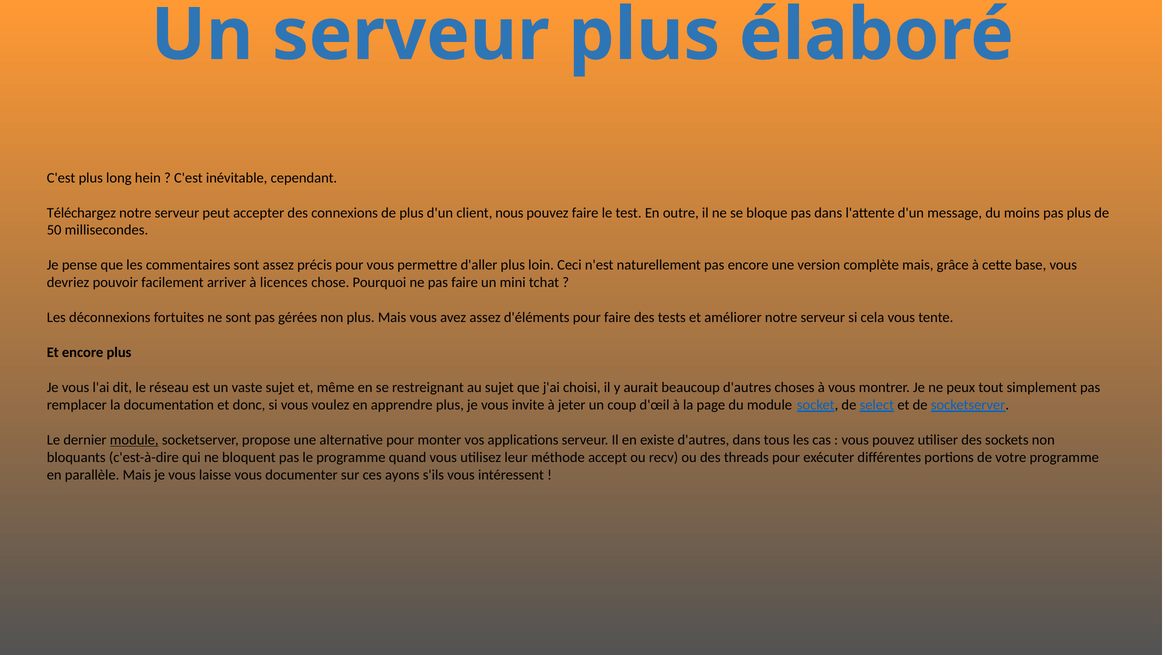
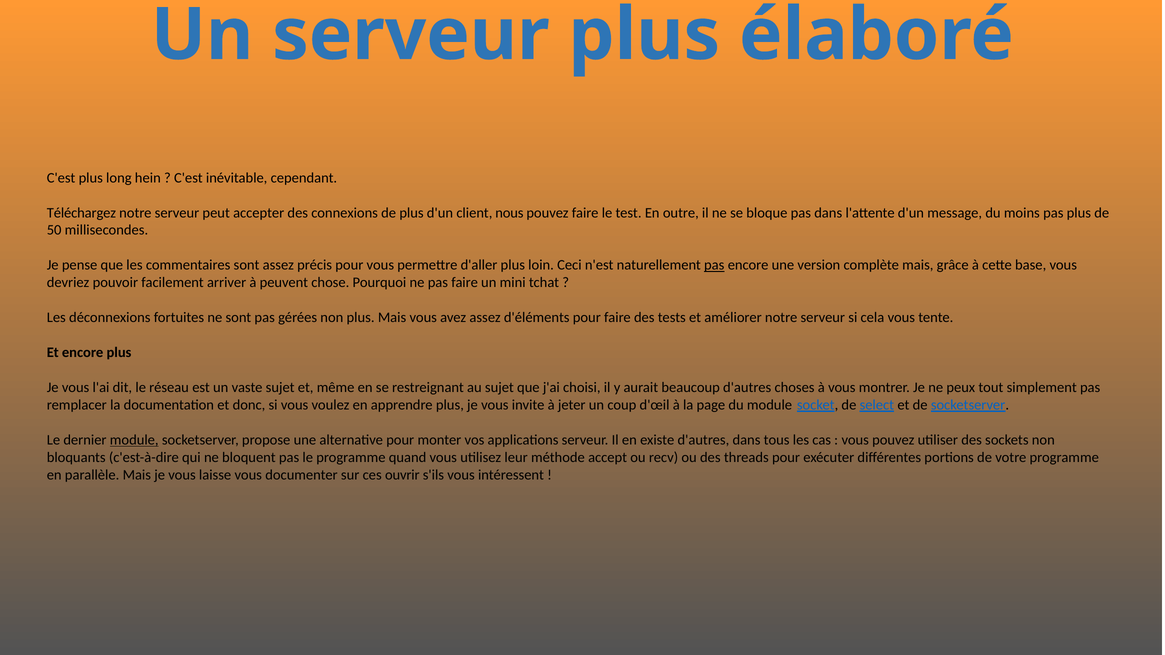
pas underline: none -> present (714, 265)
licences: licences -> peuvent (284, 283)
ayons: ayons -> ouvrir (402, 475)
